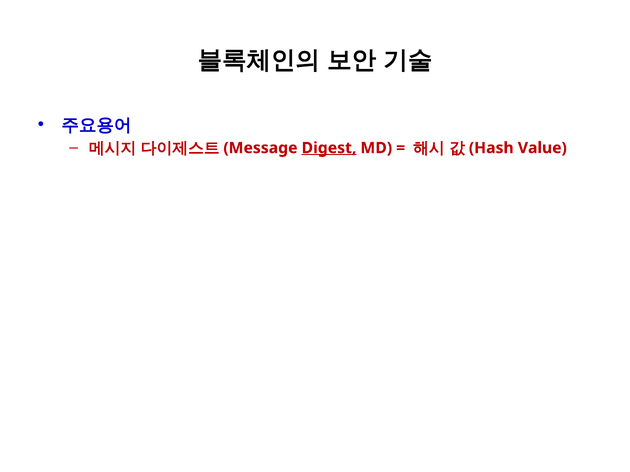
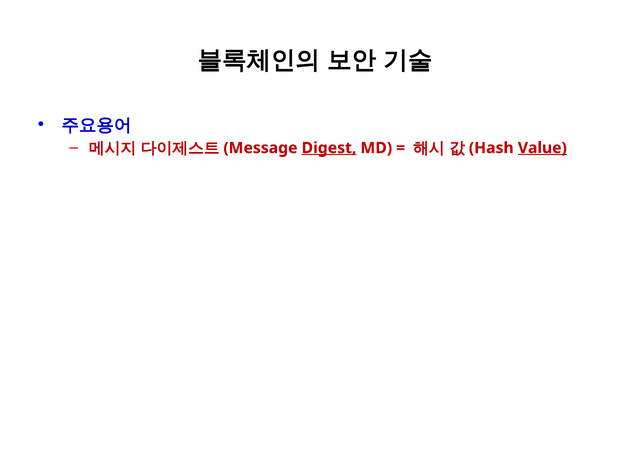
Value underline: none -> present (542, 148)
